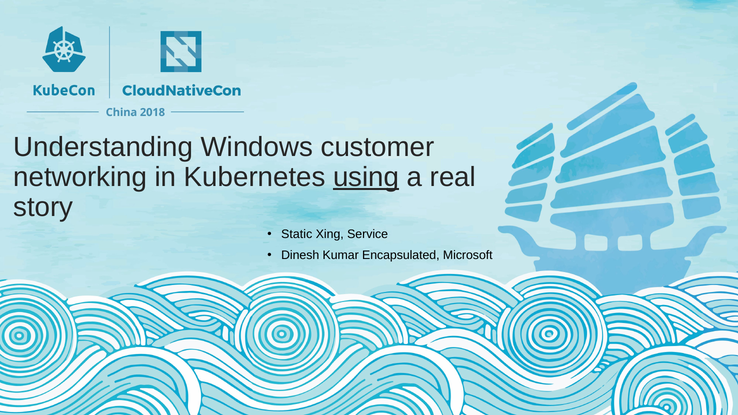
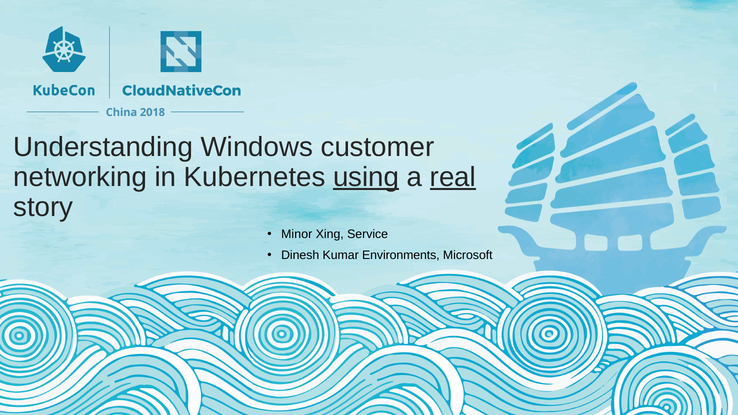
real underline: none -> present (453, 177)
Static: Static -> Minor (297, 234)
Encapsulated: Encapsulated -> Environments (401, 255)
